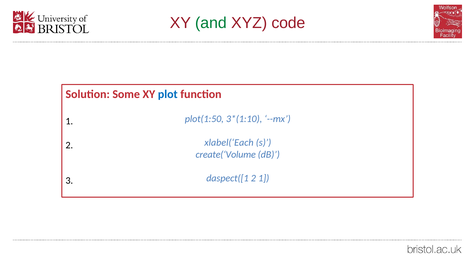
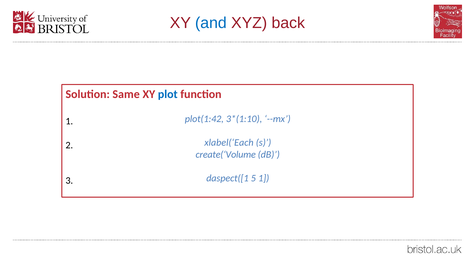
and colour: green -> blue (211, 23)
code: code -> back (288, 23)
Some: Some -> Same (126, 94)
plot(1:50: plot(1:50 -> plot(1:42 (204, 119)
daspect([1 2: 2 -> 5 (253, 178)
